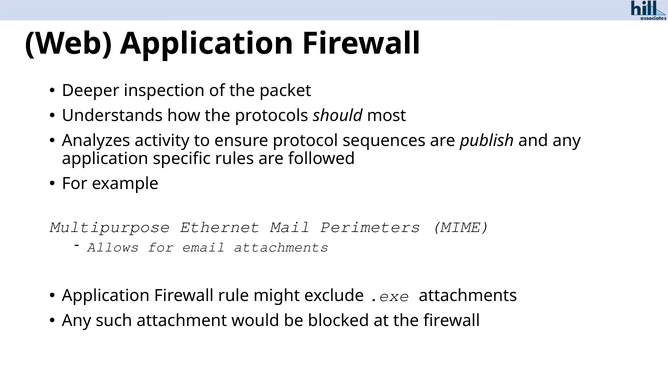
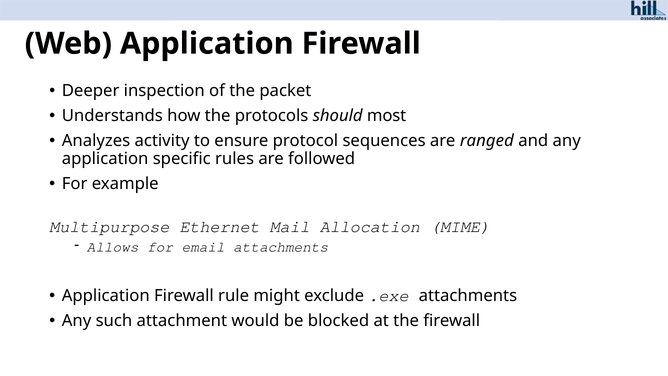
publish: publish -> ranged (487, 141)
Perimeters: Perimeters -> Allocation (370, 227)
